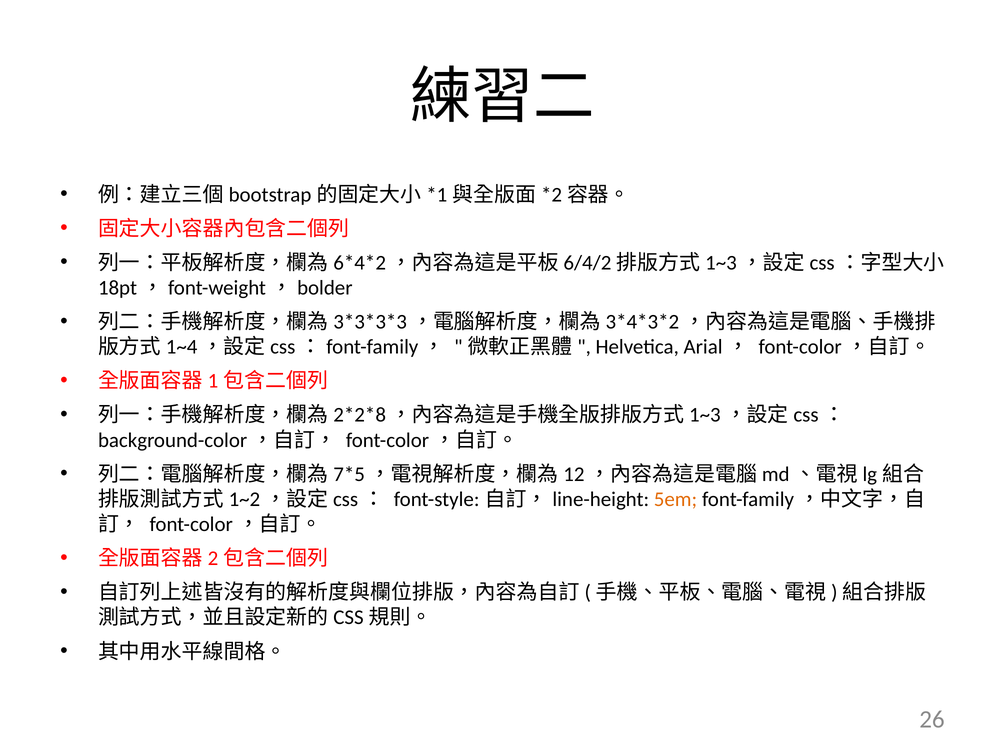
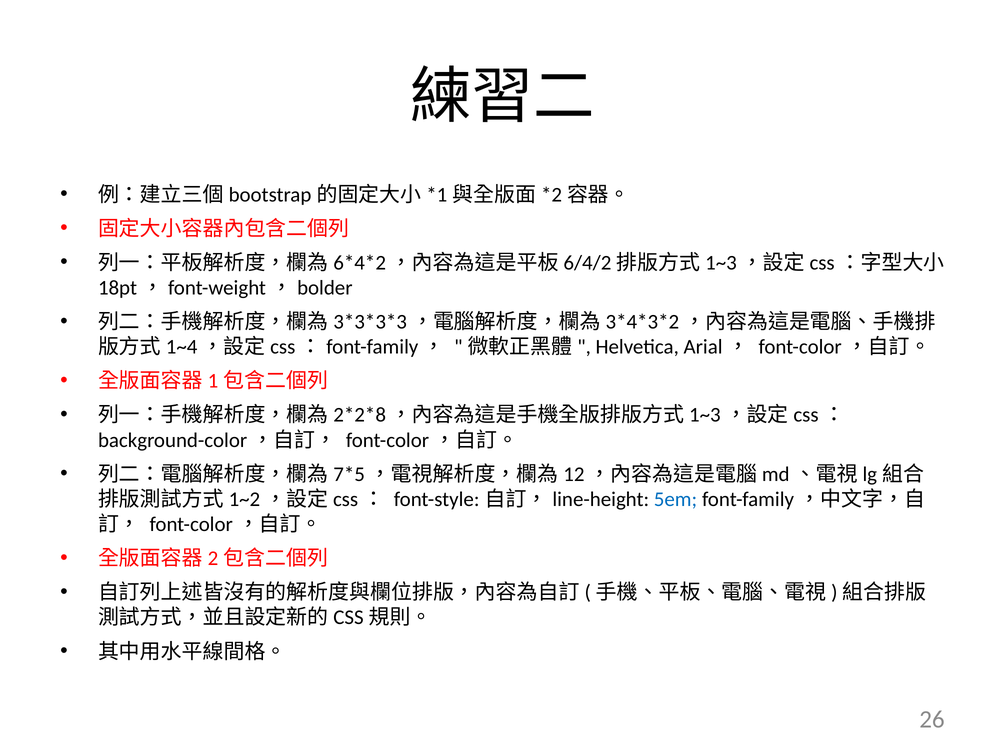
5em colour: orange -> blue (676, 500)
